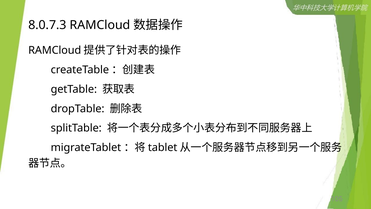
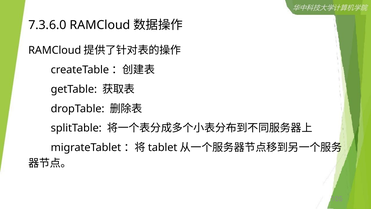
8.0.7.3: 8.0.7.3 -> 7.3.6.0 (47, 25)
